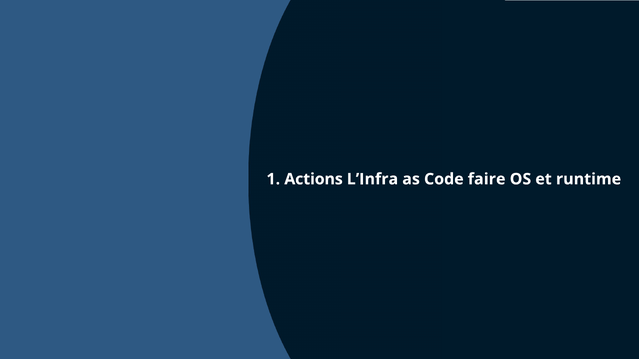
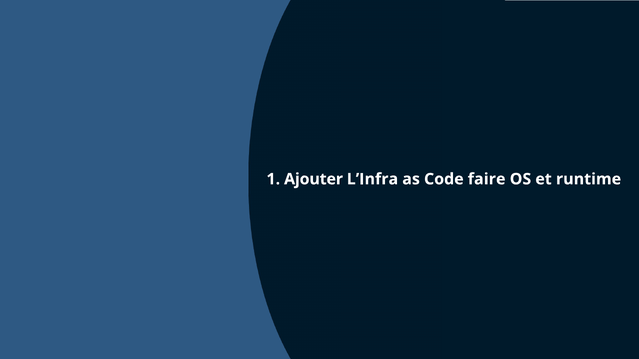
Actions: Actions -> Ajouter (314, 179)
